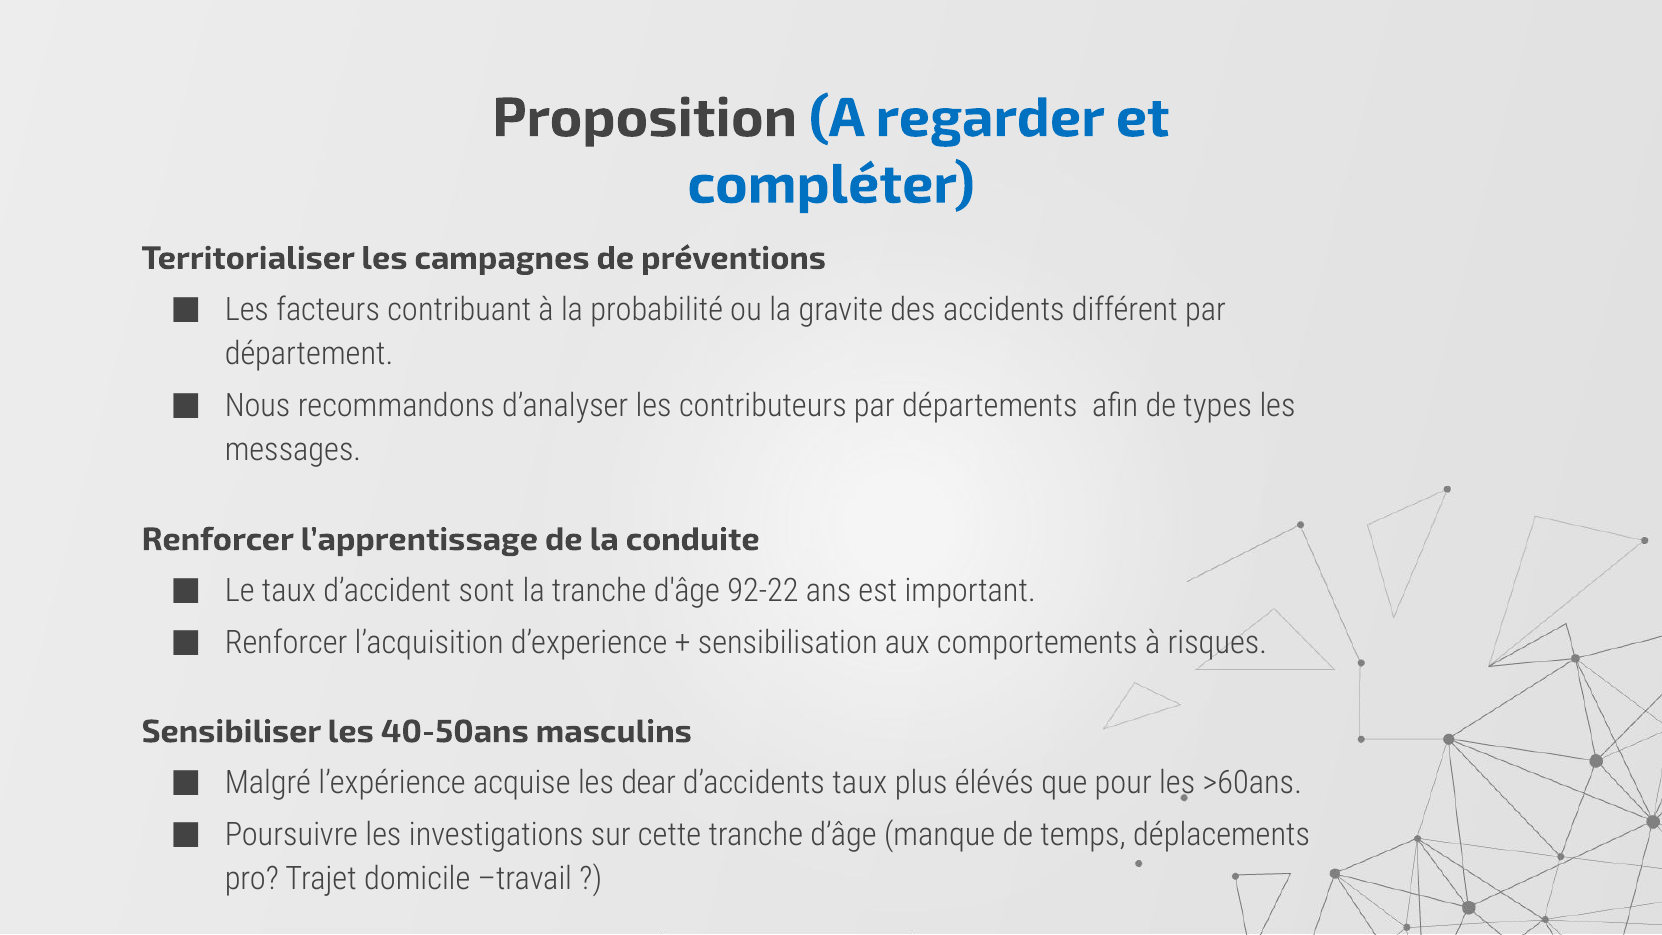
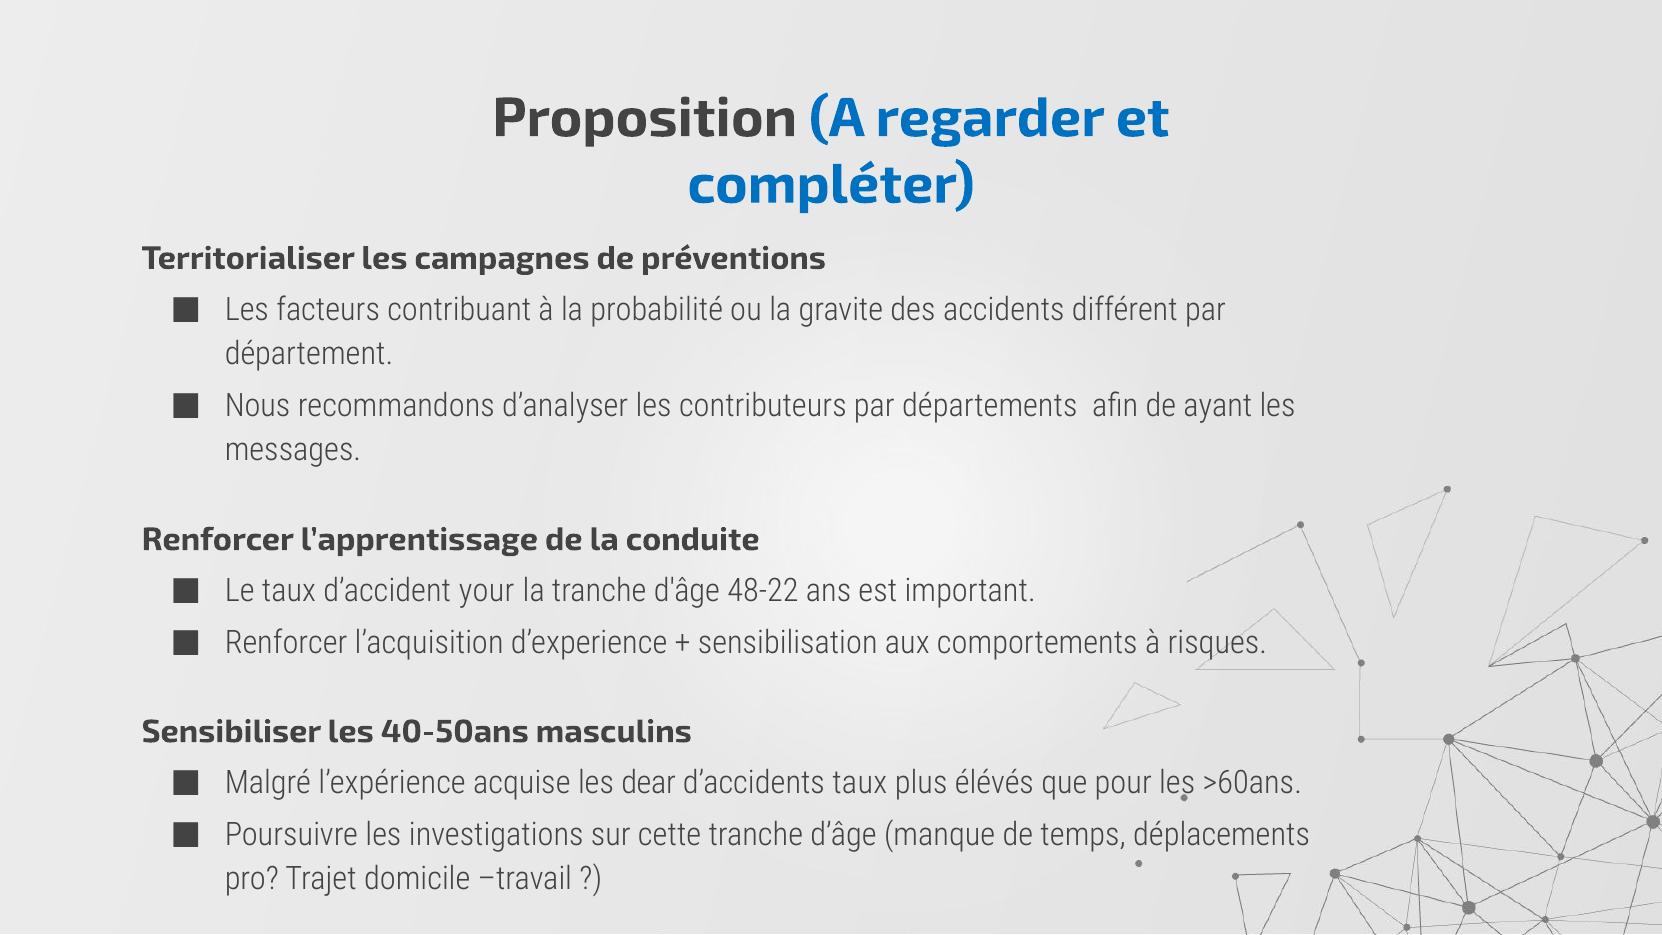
types: types -> ayant (1218, 406)
sont: sont -> your (487, 591)
92-22: 92-22 -> 48-22 (763, 591)
